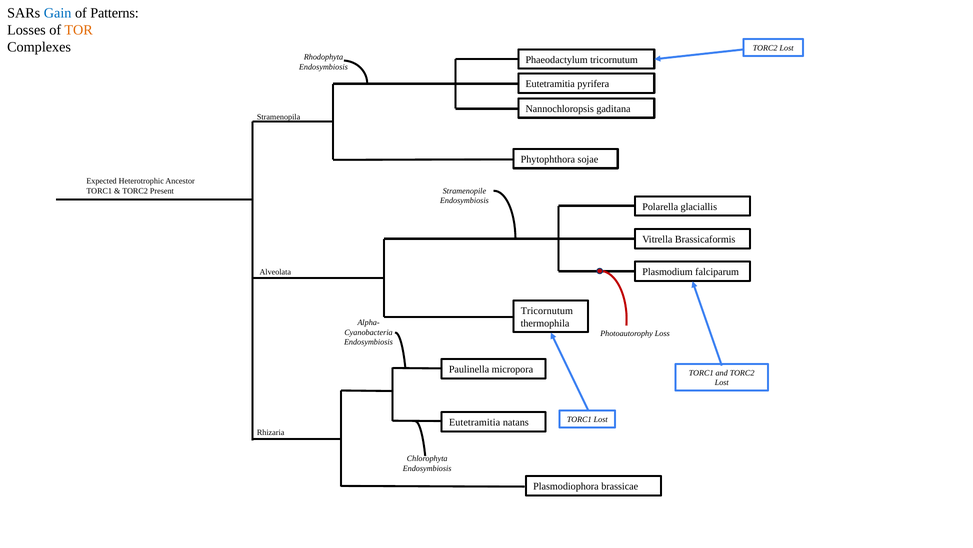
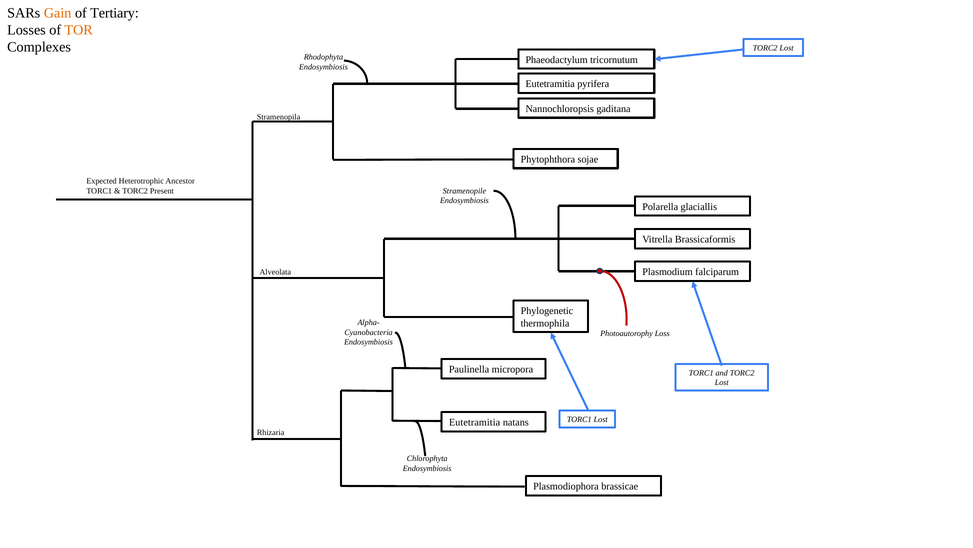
Gain colour: blue -> orange (58, 13)
Patterns: Patterns -> Tertiary (115, 13)
Tricornutum: Tricornutum -> Phylogenetic (547, 311)
